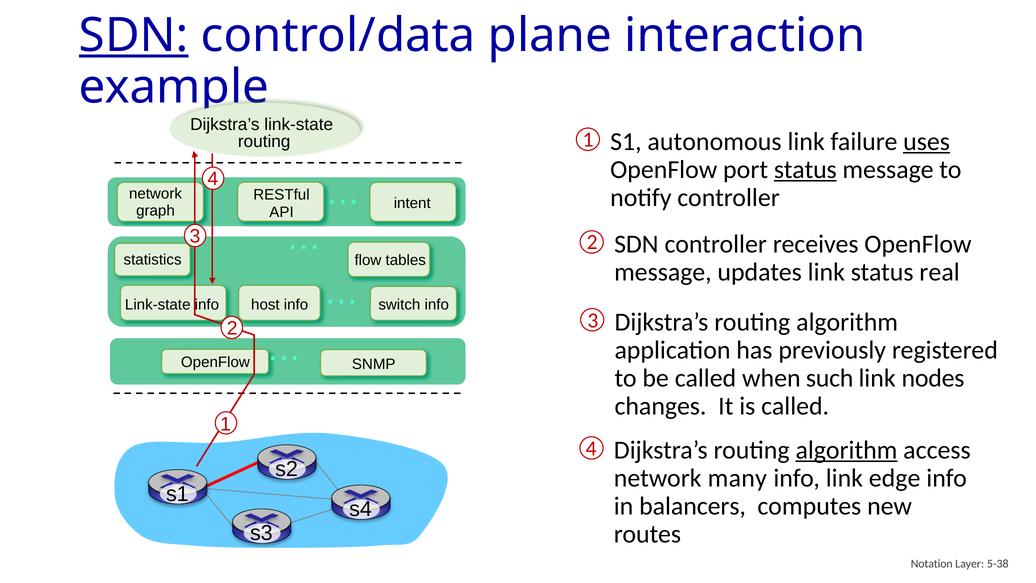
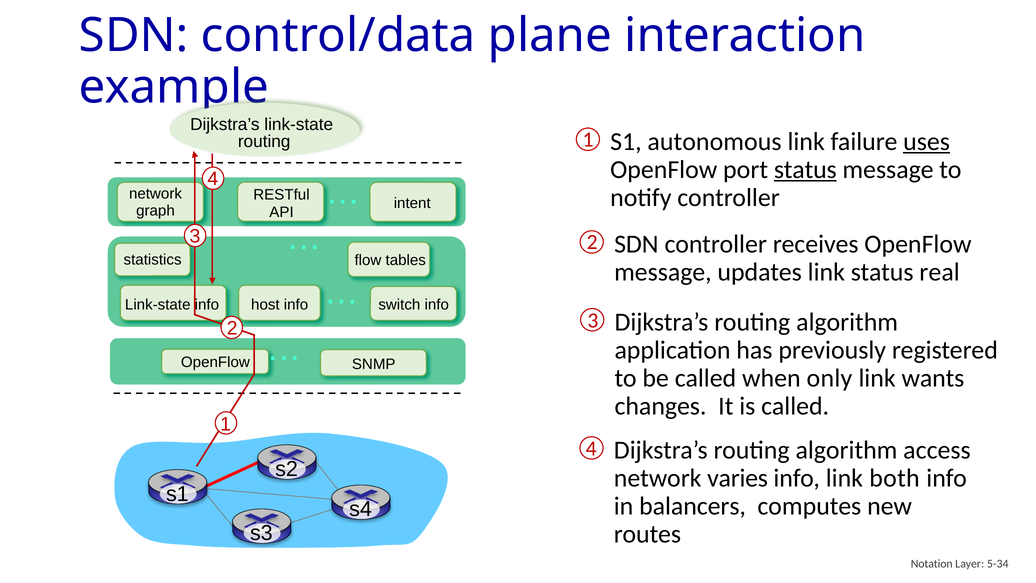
SDN underline: present -> none (134, 36)
such: such -> only (829, 378)
nodes: nodes -> wants (933, 378)
algorithm underline: present -> none (846, 450)
many: many -> varies (738, 478)
edge: edge -> both (895, 478)
5-38: 5-38 -> 5-34 (998, 564)
